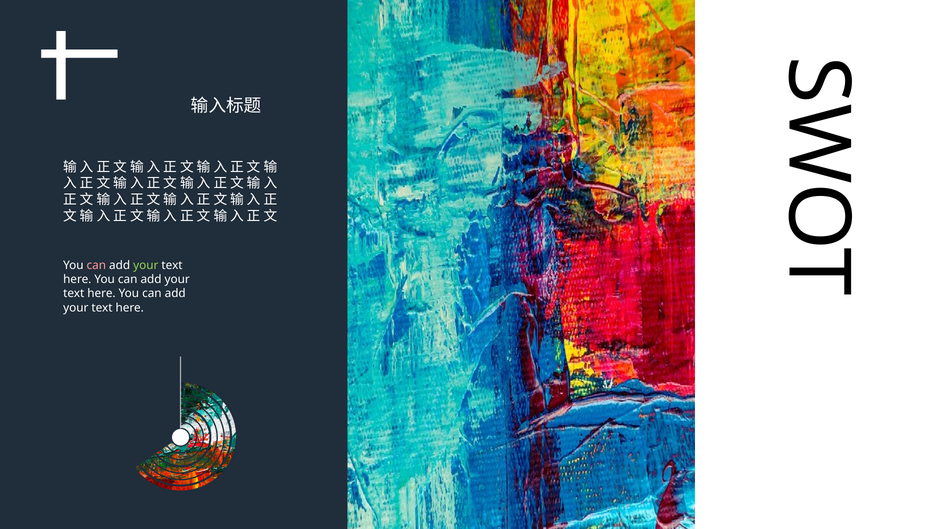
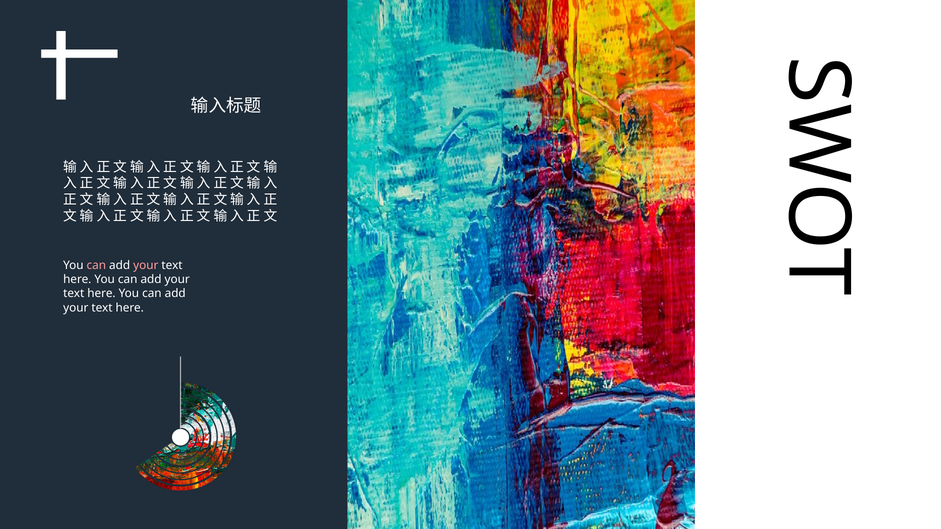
your colour: light green -> pink (146, 265)
